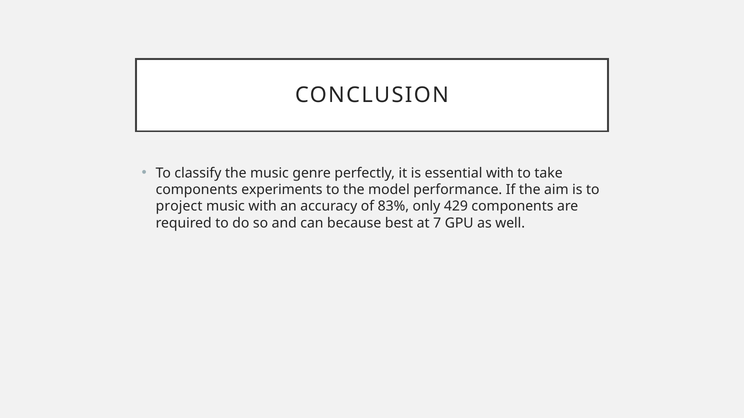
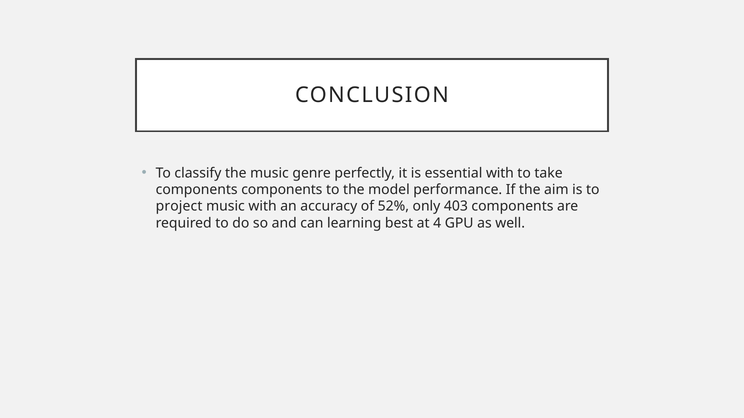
components experiments: experiments -> components (282, 190)
83%: 83% -> 52% (393, 207)
429: 429 -> 403 (456, 207)
because: because -> learning (354, 223)
7: 7 -> 4 (437, 223)
